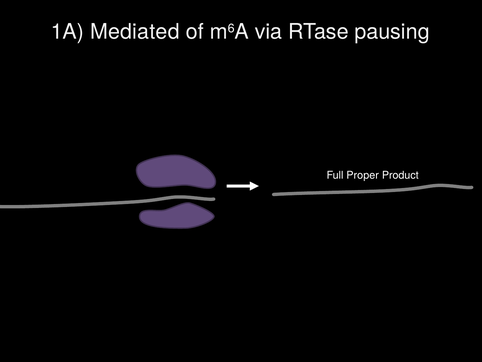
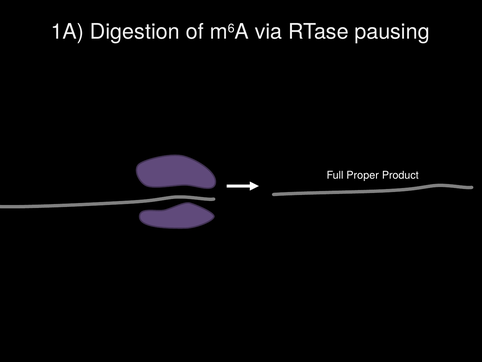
Mediated: Mediated -> Digestion (135, 32)
